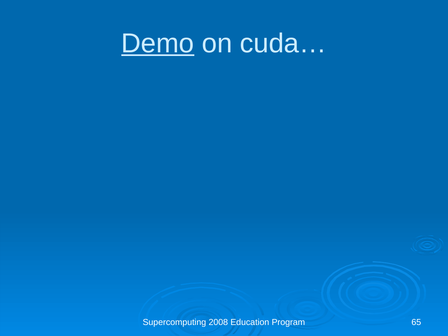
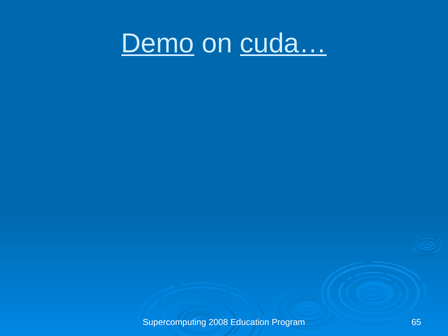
cuda… underline: none -> present (283, 43)
